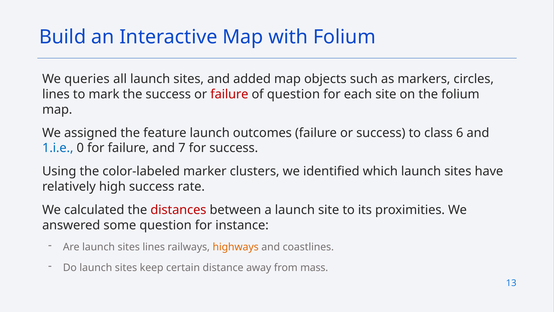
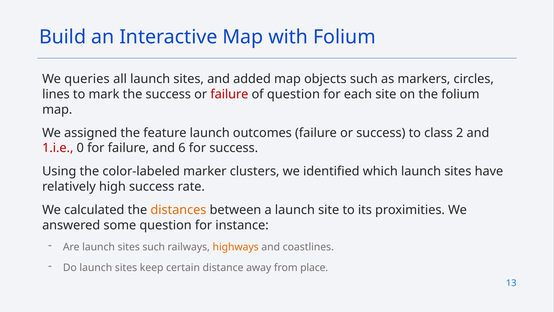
6: 6 -> 2 (460, 133)
1.i.e colour: blue -> red (58, 148)
7: 7 -> 6 (182, 148)
distances colour: red -> orange (178, 210)
sites lines: lines -> such (154, 247)
mass: mass -> place (314, 267)
